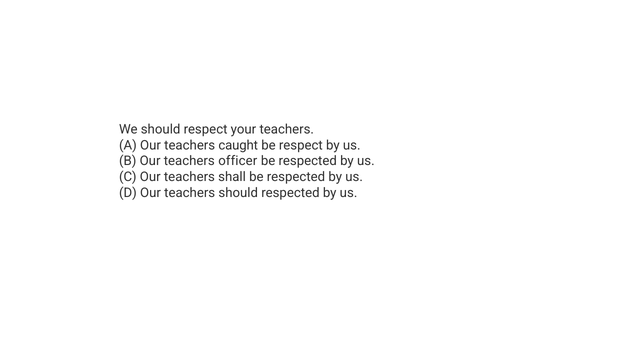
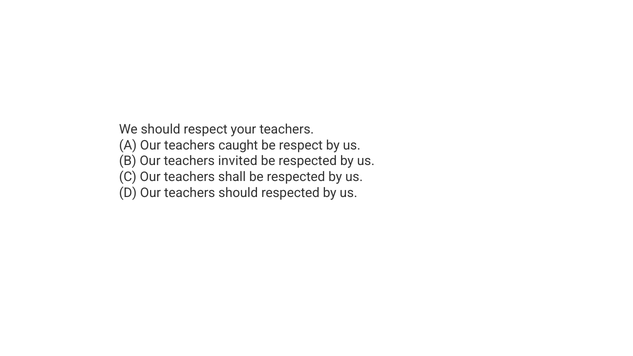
officer: officer -> invited (238, 161)
